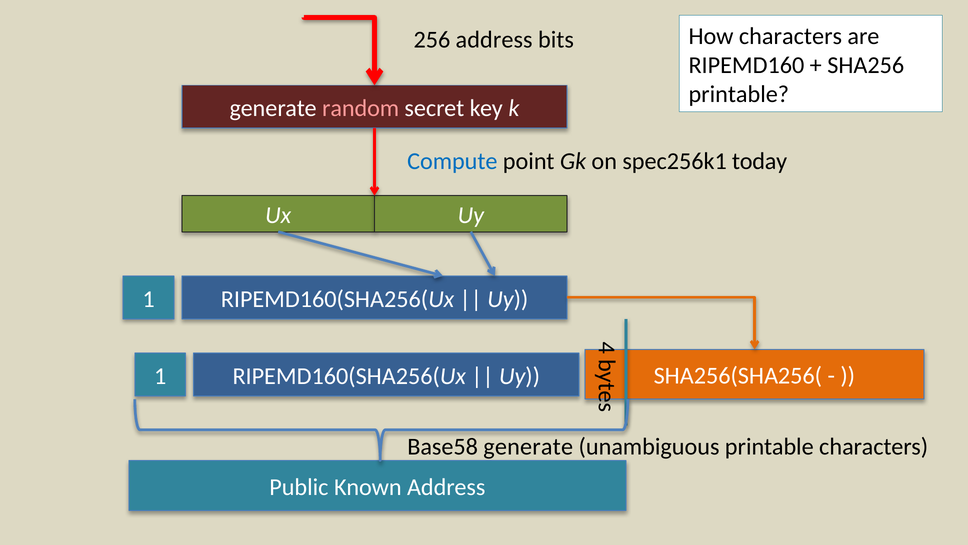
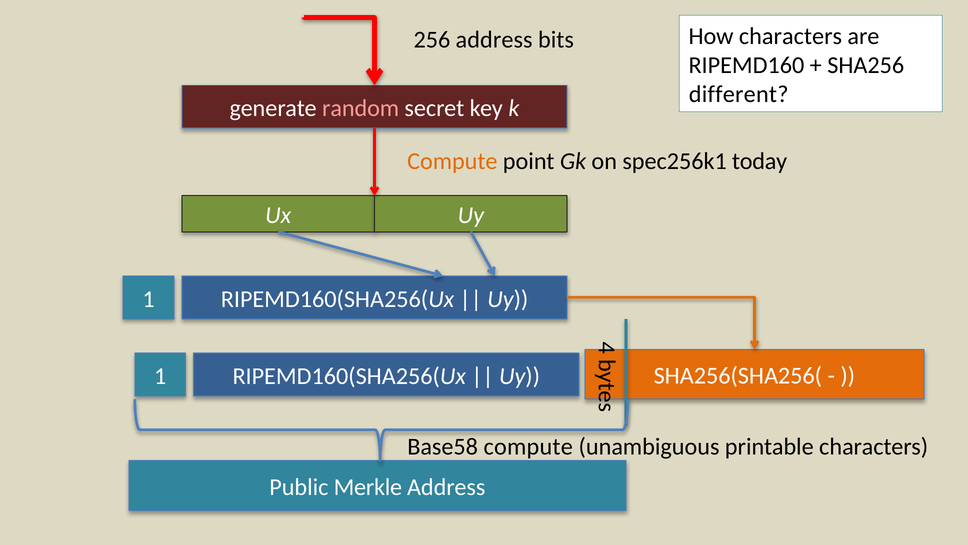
printable: printable -> different (739, 94)
Compute colour: blue -> orange (452, 161)
Base58 generate: generate -> compute (528, 446)
Known: Known -> Merkle (368, 487)
